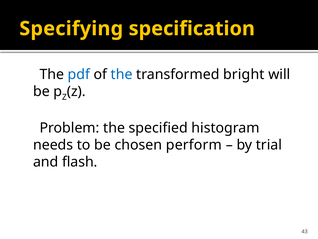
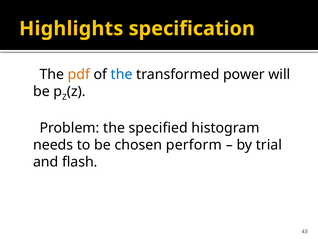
Specifying: Specifying -> Highlights (71, 29)
pdf colour: blue -> orange (79, 74)
bright: bright -> power (244, 74)
